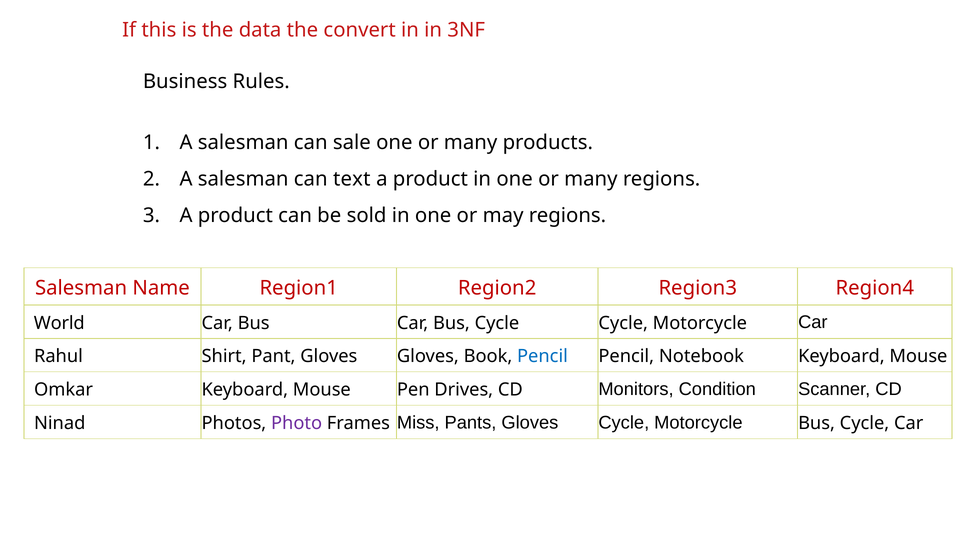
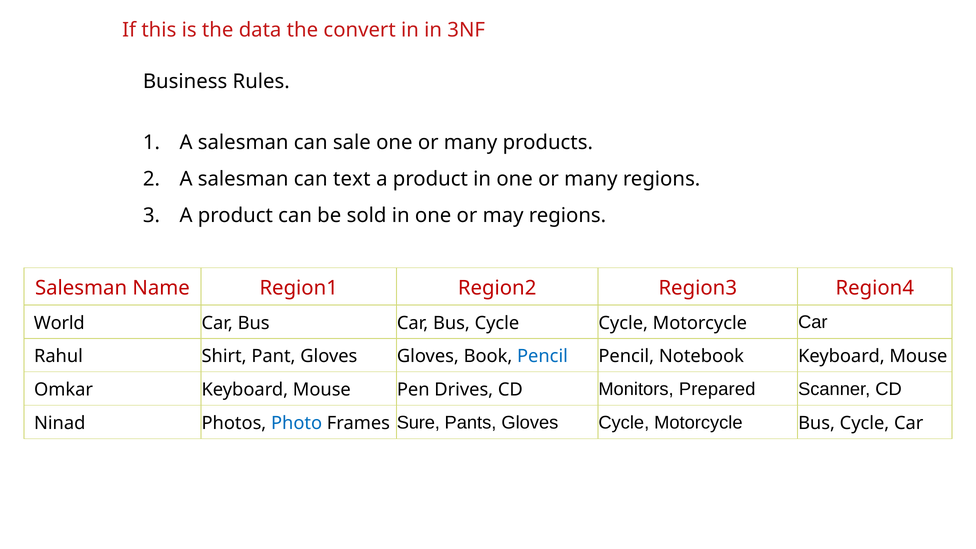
Condition: Condition -> Prepared (717, 389)
Photo colour: purple -> blue (297, 423)
Miss: Miss -> Sure (418, 423)
